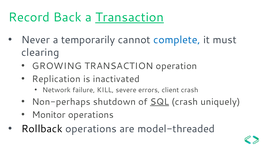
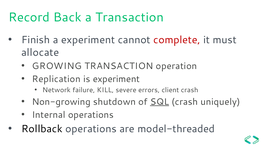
Transaction underline: present -> none (130, 17)
Never: Never -> Finish (36, 40)
a temporarily: temporarily -> experiment (88, 40)
complete colour: blue -> red (177, 40)
clearing: clearing -> allocate (40, 52)
is inactivated: inactivated -> experiment (116, 79)
Non-perhaps: Non-perhaps -> Non-growing (61, 102)
Monitor: Monitor -> Internal (49, 115)
